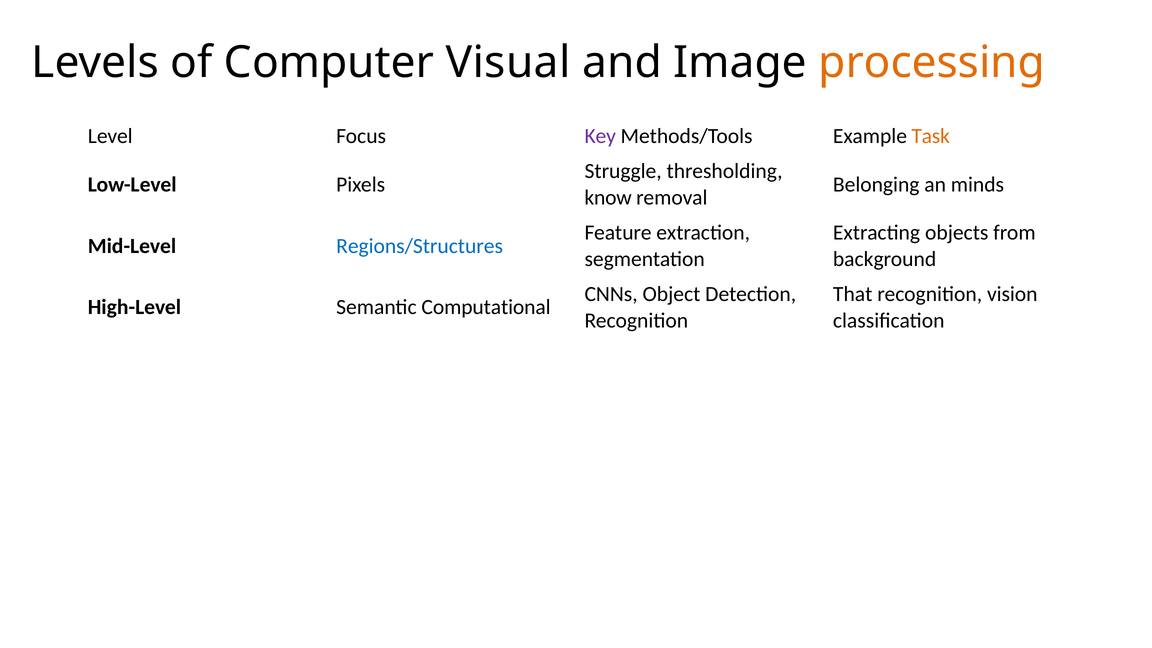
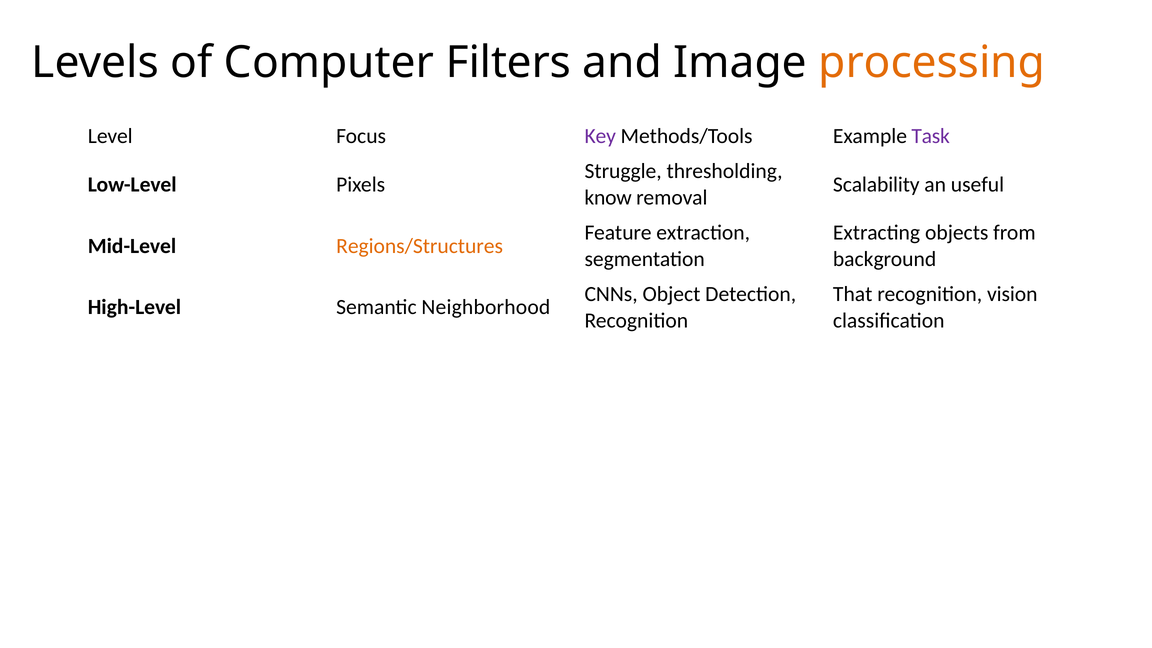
Visual: Visual -> Filters (508, 63)
Task colour: orange -> purple (931, 136)
Belonging: Belonging -> Scalability (876, 184)
minds: minds -> useful (977, 184)
Regions/Structures colour: blue -> orange (420, 246)
Computational: Computational -> Neighborhood (486, 307)
